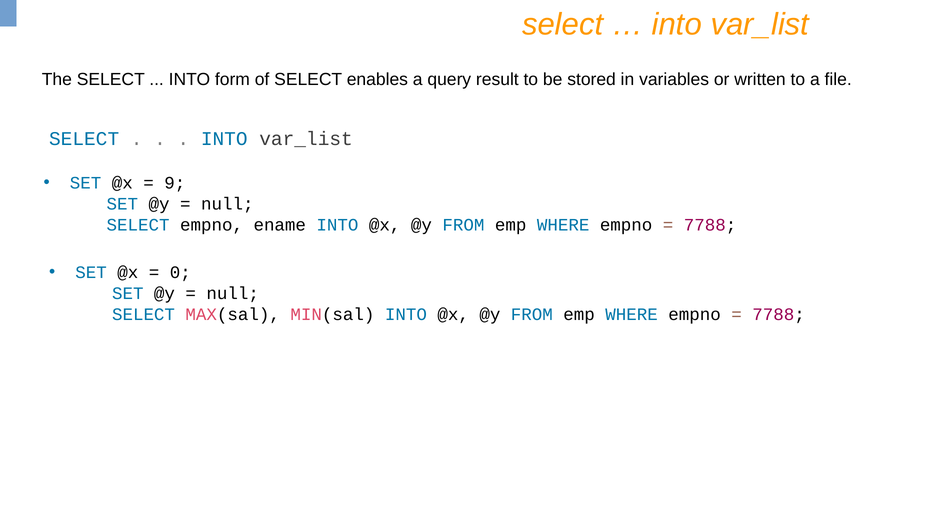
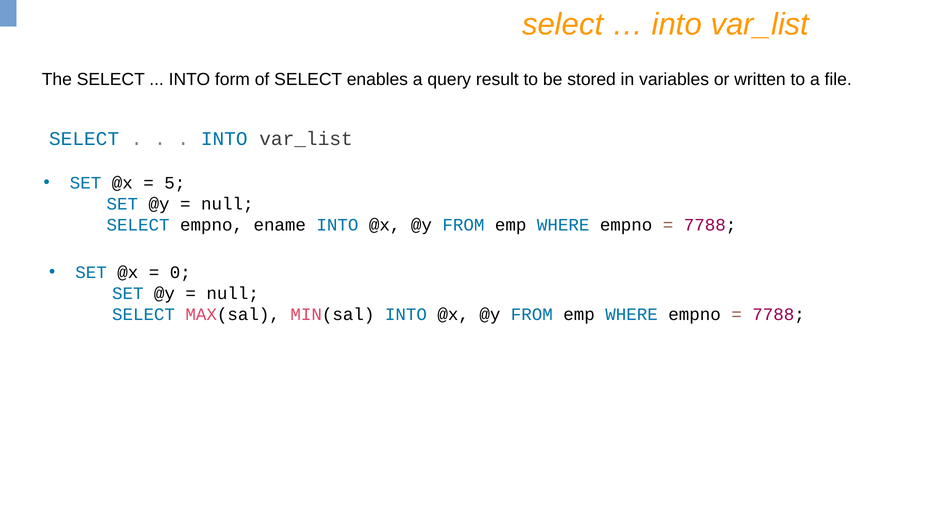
9: 9 -> 5 (175, 183)
